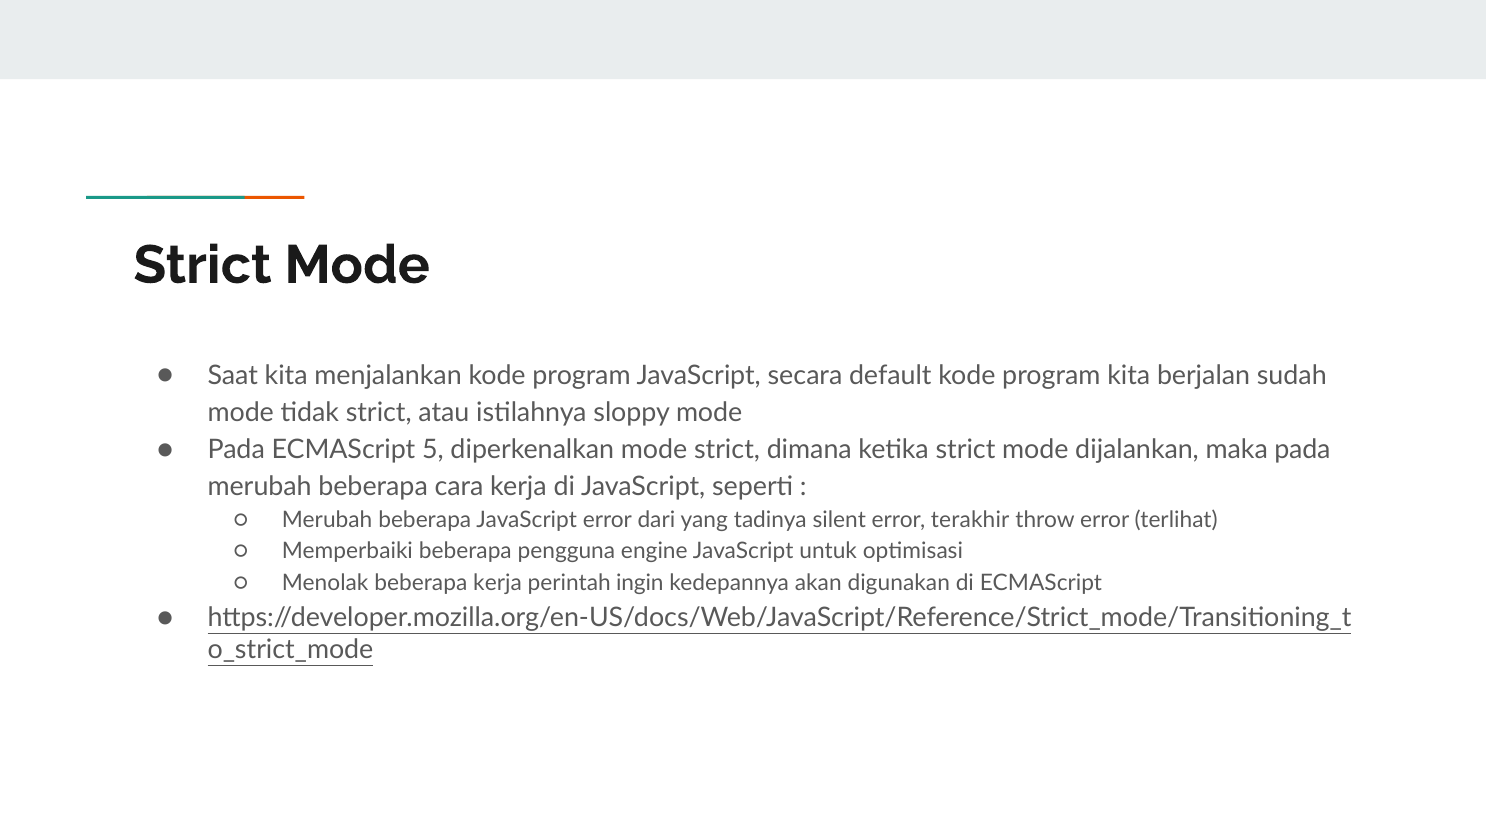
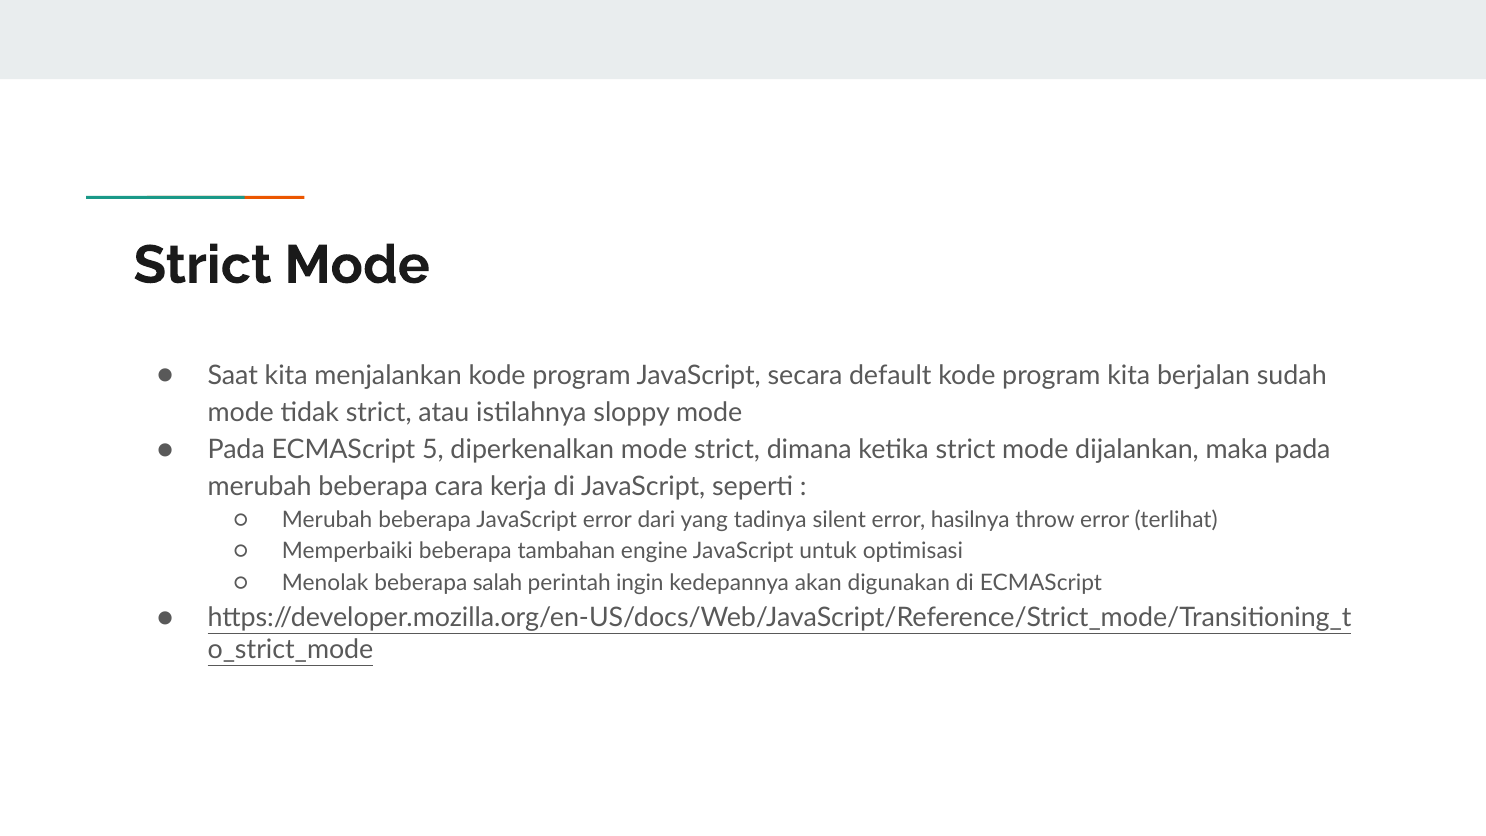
terakhir: terakhir -> hasilnya (970, 520)
pengguna: pengguna -> tambahan (566, 551)
beberapa kerja: kerja -> salah (498, 583)
